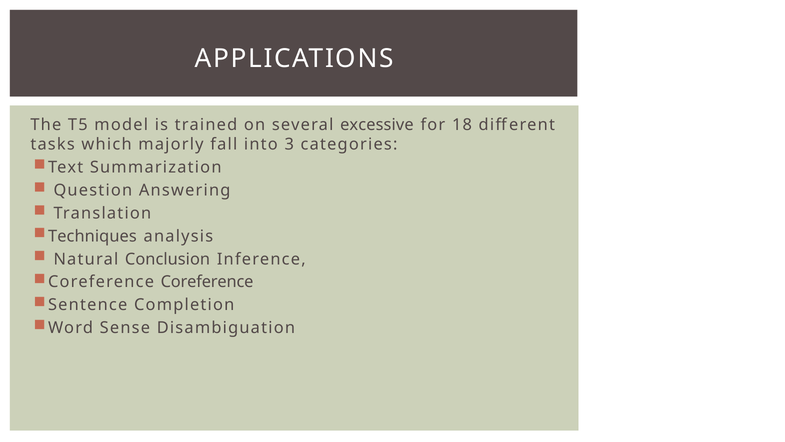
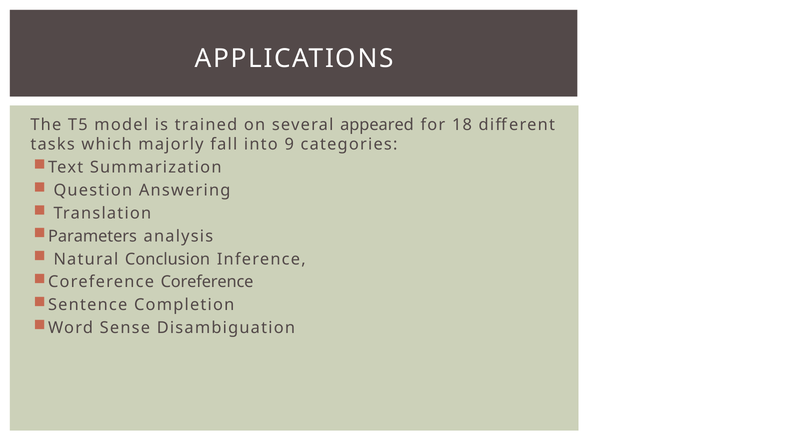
excessive: excessive -> appeared (377, 125)
3: 3 -> 9 (289, 144)
Techniques: Techniques -> Parameters (92, 236)
